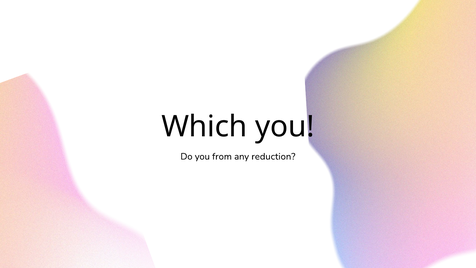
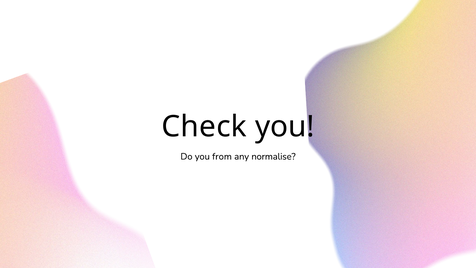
Which: Which -> Check (204, 127)
reduction: reduction -> normalise (274, 156)
